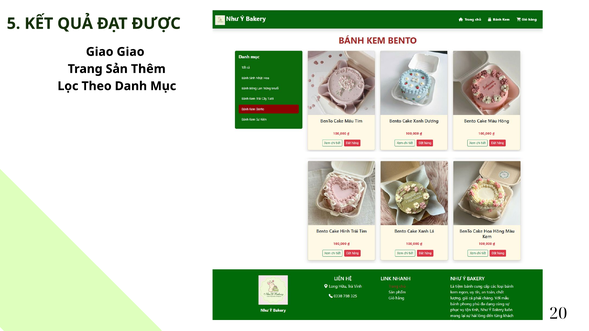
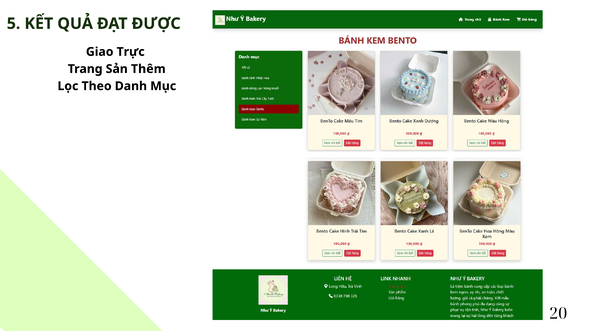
Giao Giao: Giao -> Trực (131, 52)
